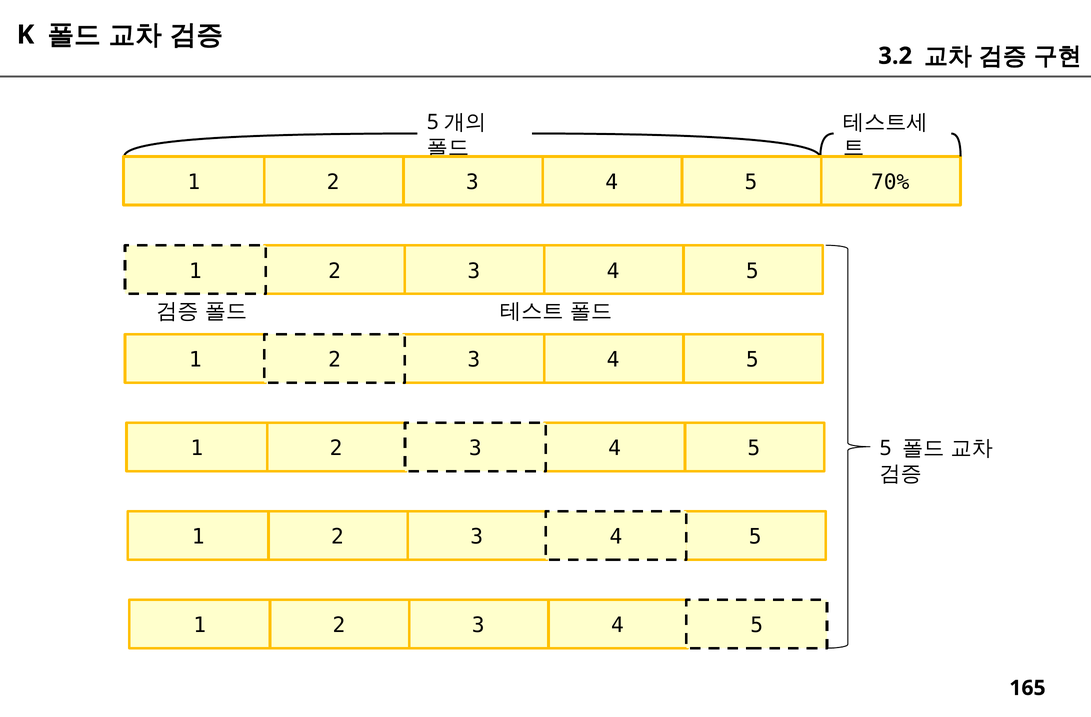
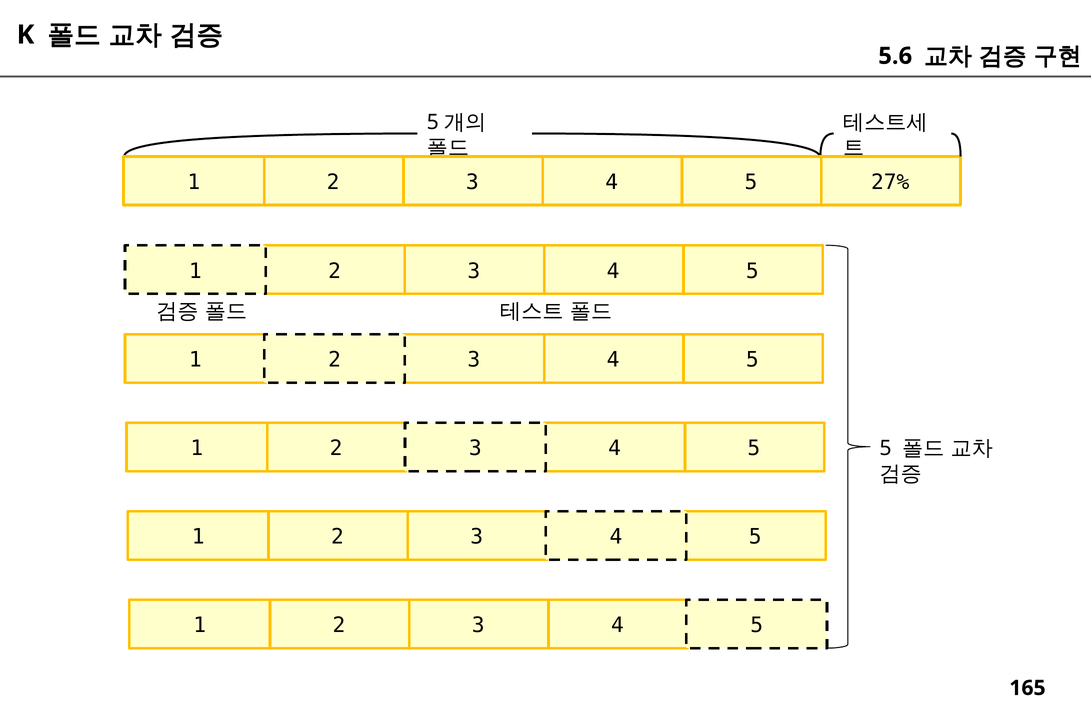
3.2: 3.2 -> 5.6 (895, 56)
70%: 70% -> 27% (890, 182)
